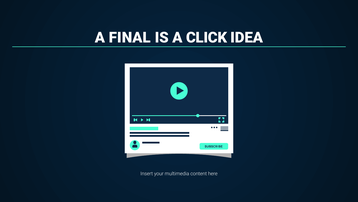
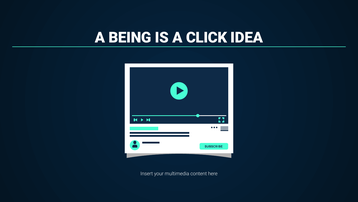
FINAL: FINAL -> BEING (130, 37)
